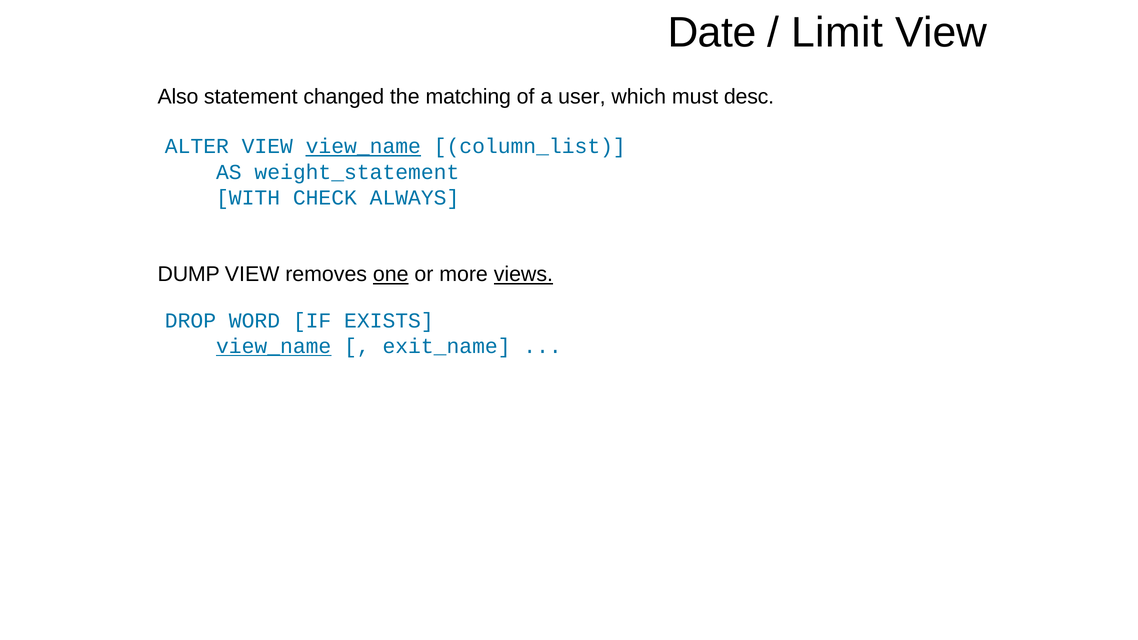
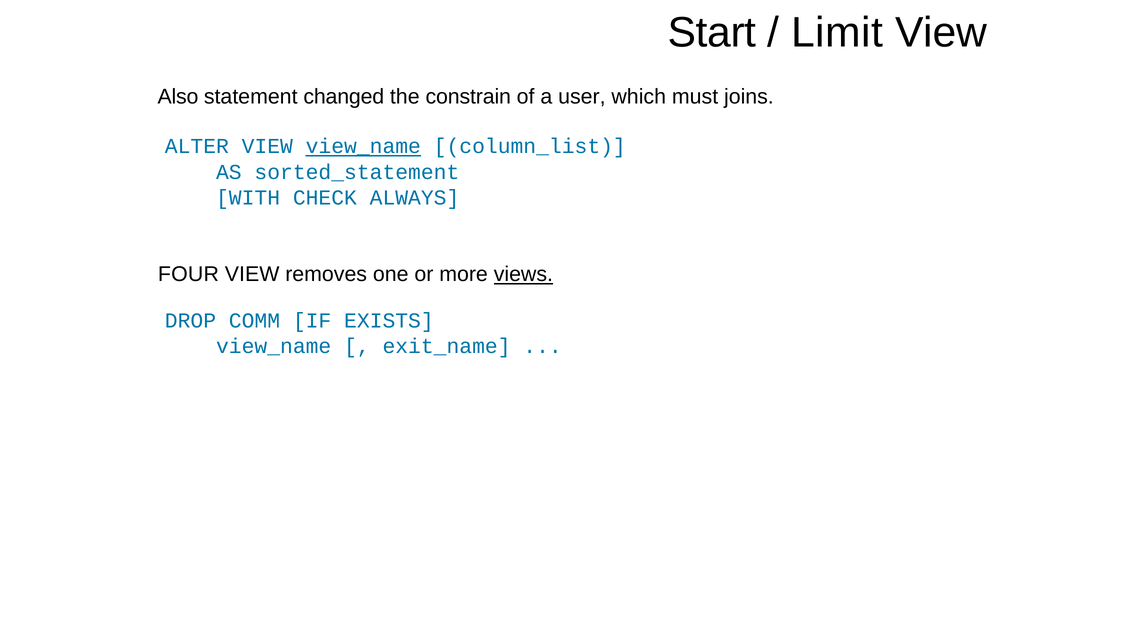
Date: Date -> Start (712, 33)
matching: matching -> constrain (468, 97)
desc: desc -> joins (749, 97)
weight_statement: weight_statement -> sorted_statement (357, 172)
DUMP: DUMP -> FOUR (188, 275)
one underline: present -> none (391, 275)
WORD: WORD -> COMM (254, 321)
view_name underline: present -> none (274, 347)
